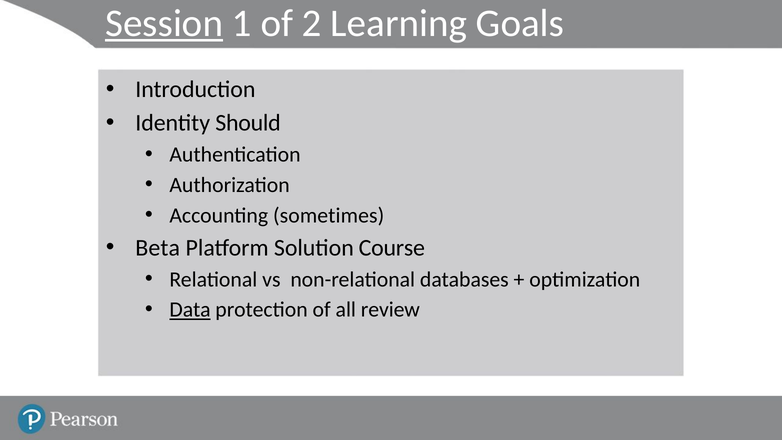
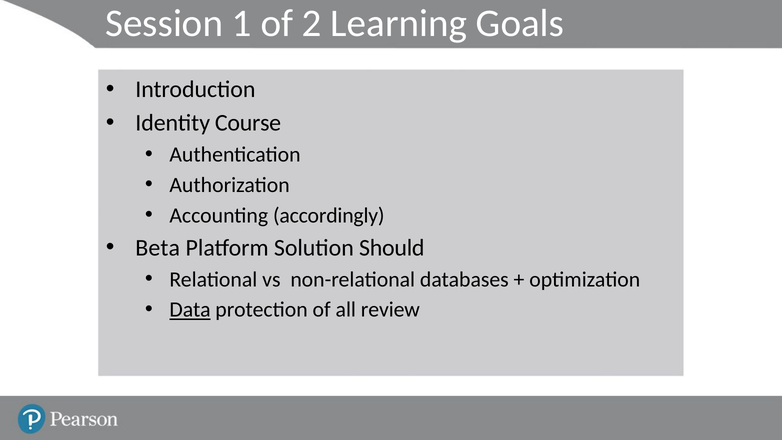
Session underline: present -> none (164, 23)
Should: Should -> Course (248, 123)
sometimes: sometimes -> accordingly (329, 215)
Course: Course -> Should (392, 248)
